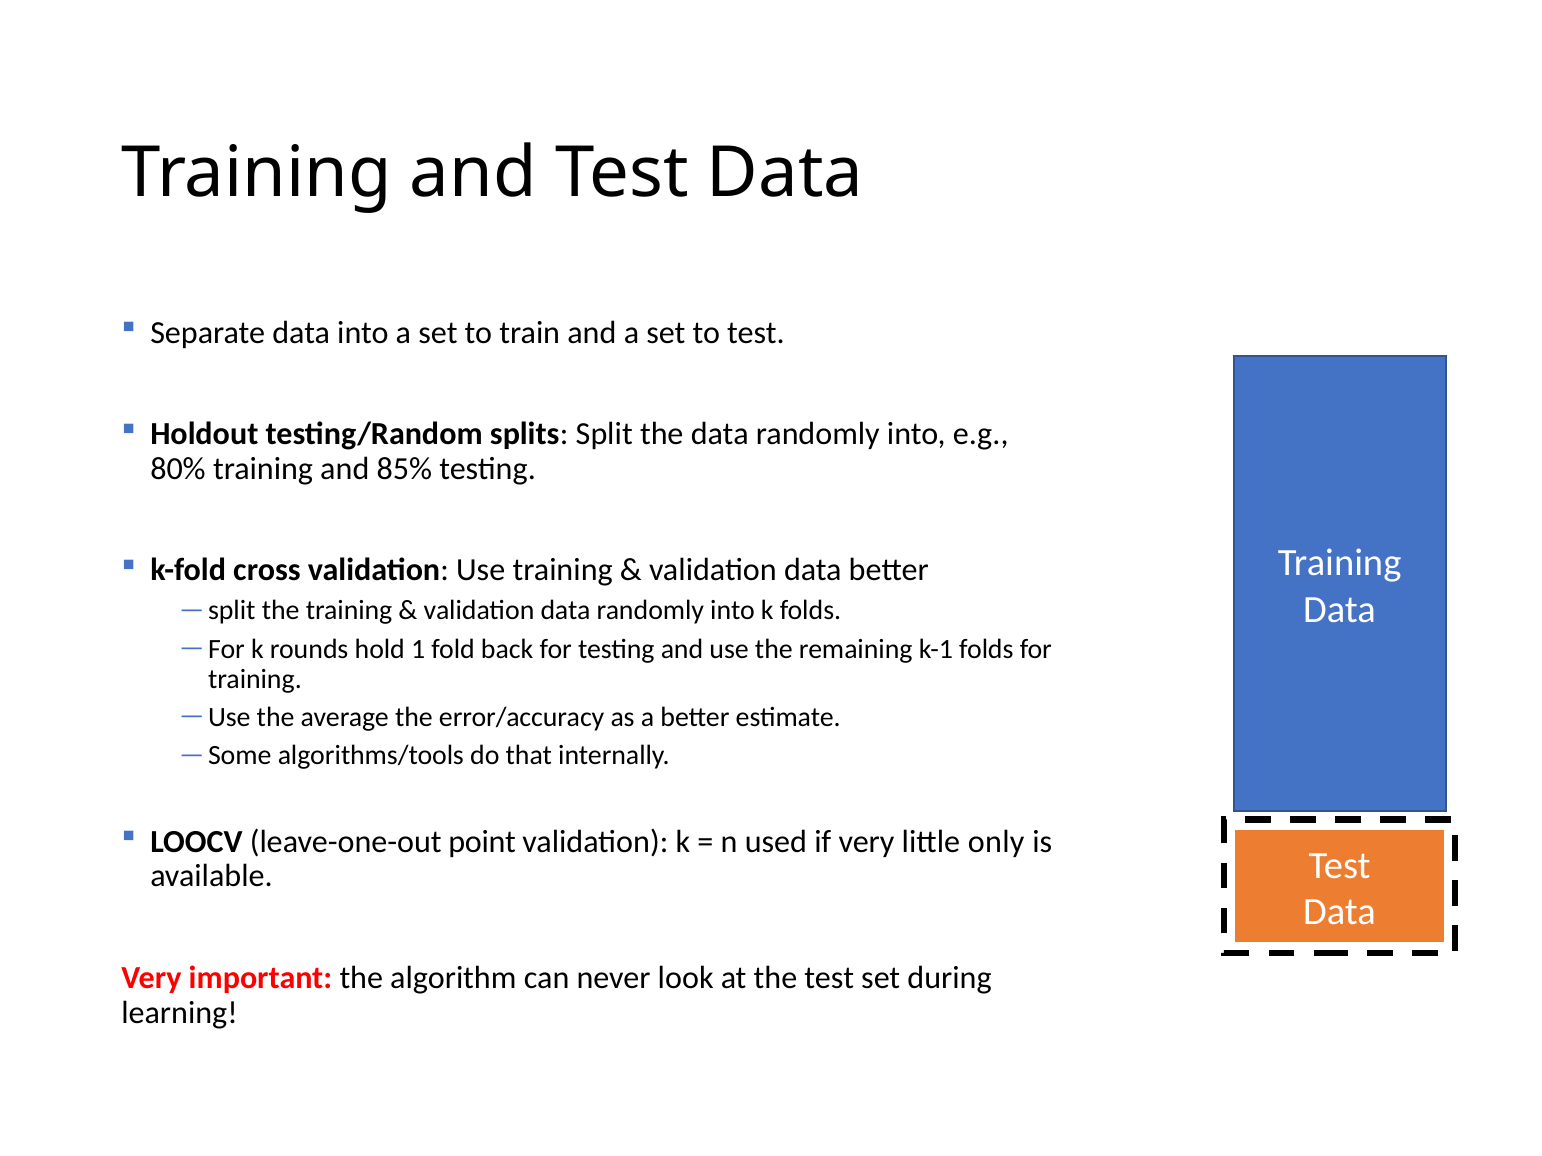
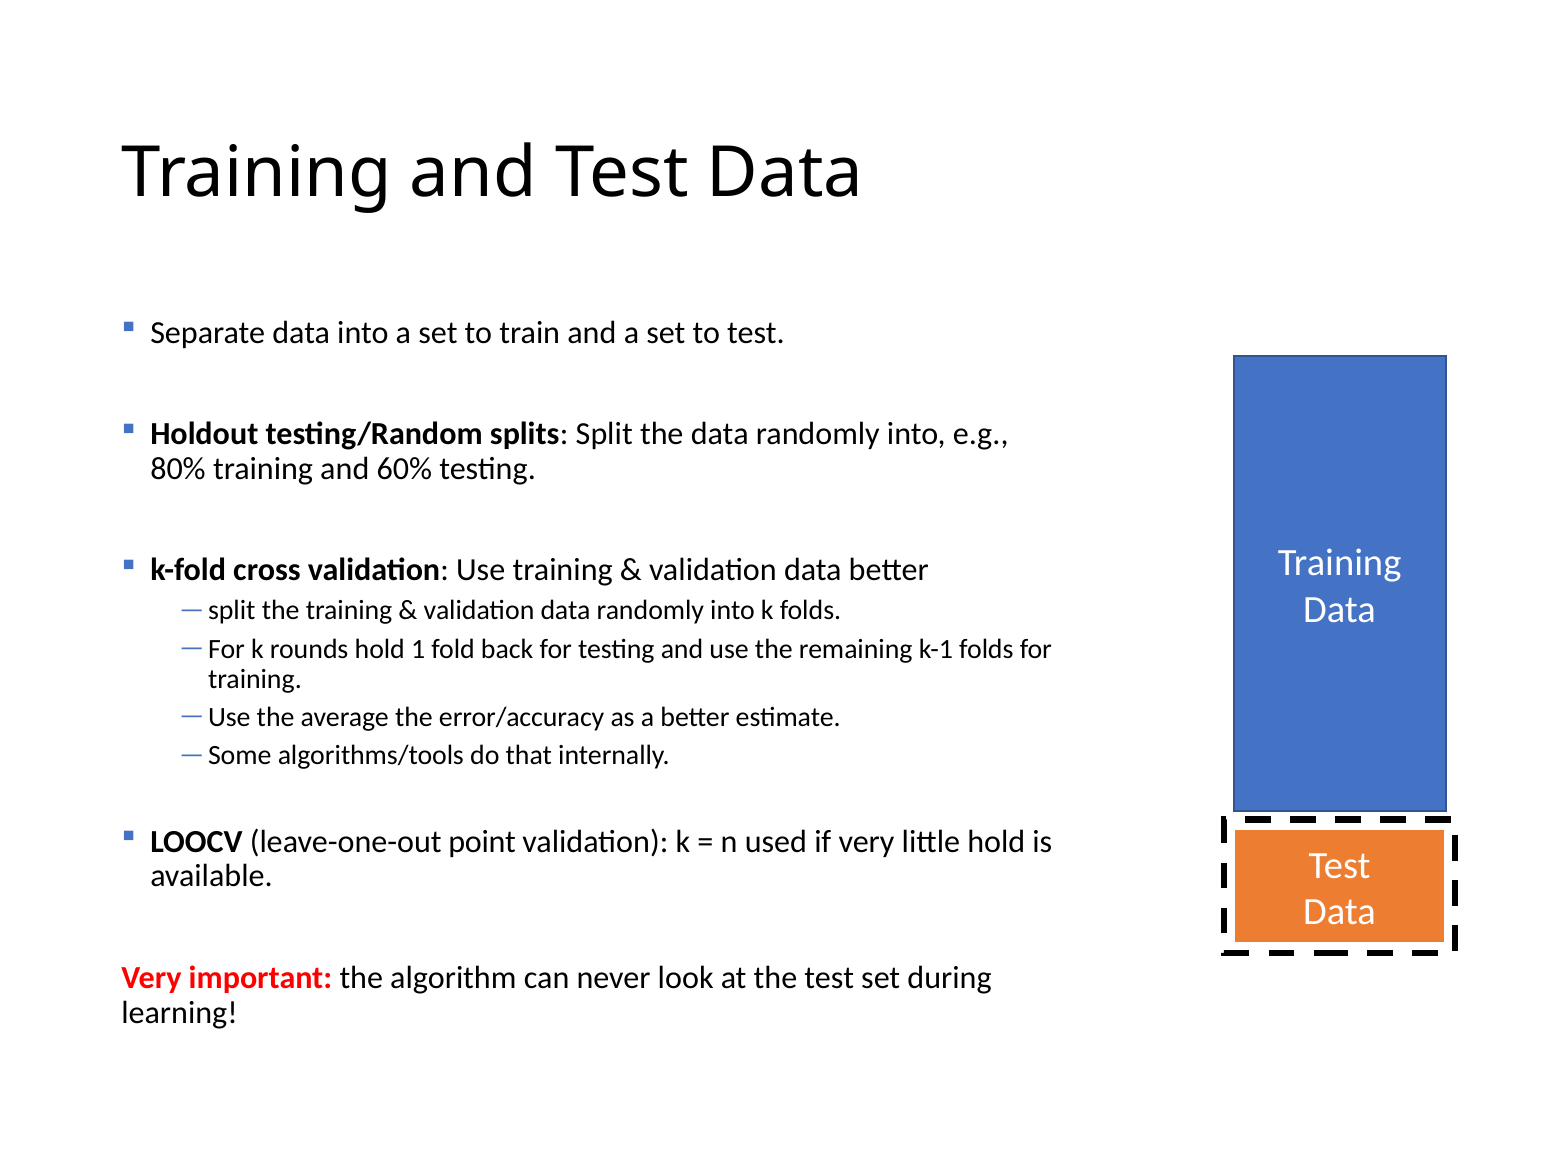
85%: 85% -> 60% (404, 469)
little only: only -> hold (996, 842)
